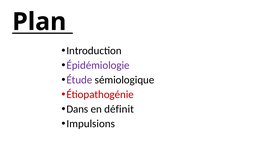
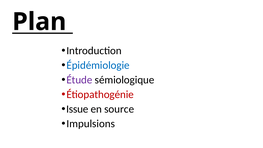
Épidémiologie colour: purple -> blue (98, 65)
Dans: Dans -> Issue (77, 109)
définit: définit -> source (119, 109)
